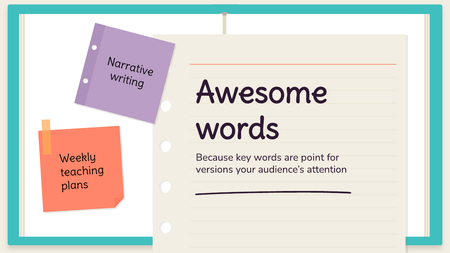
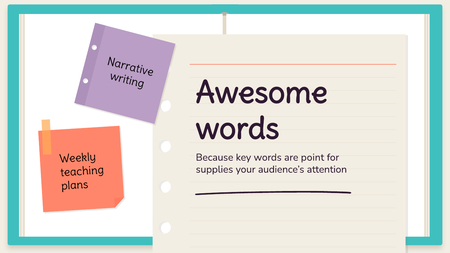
versions: versions -> supplies (214, 169)
